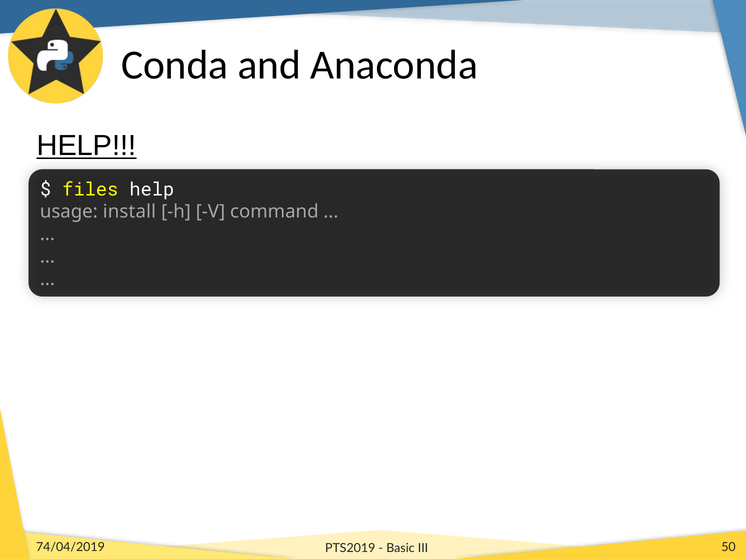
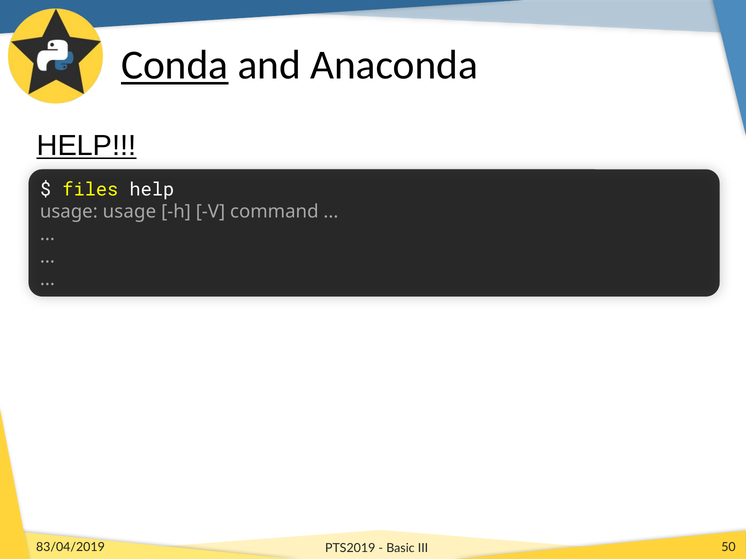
Conda underline: none -> present (175, 65)
usage install: install -> usage (129, 212)
74/04/2019: 74/04/2019 -> 83/04/2019 (70, 548)
